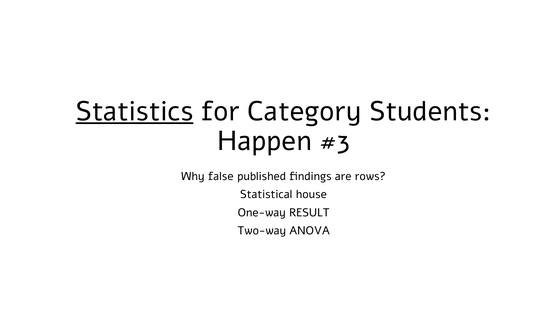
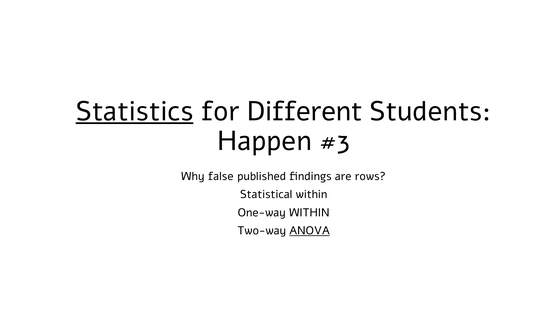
Category: Category -> Different (305, 111)
Statistical house: house -> within (311, 194)
One-way RESULT: RESULT -> WITHIN (309, 213)
ANOVA underline: none -> present (310, 231)
